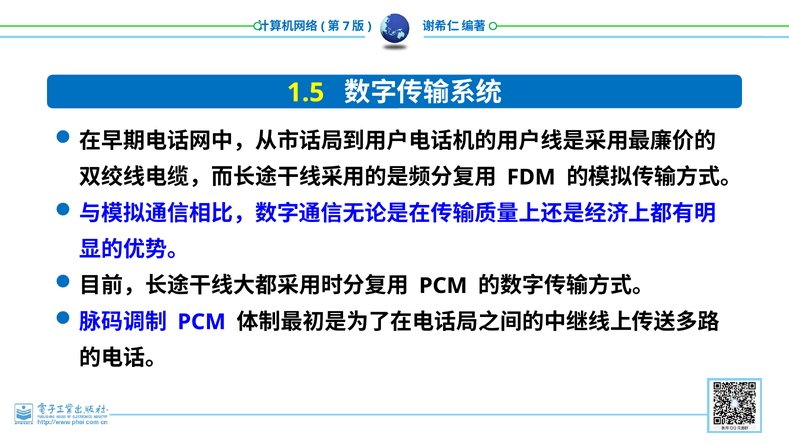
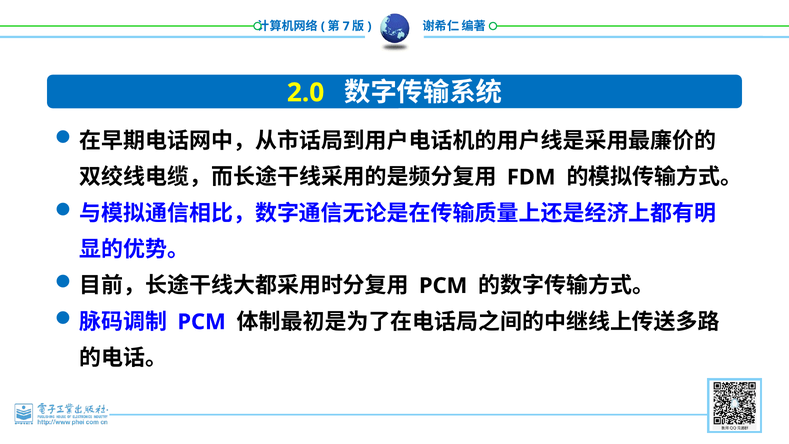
1.5: 1.5 -> 2.0 (306, 93)
